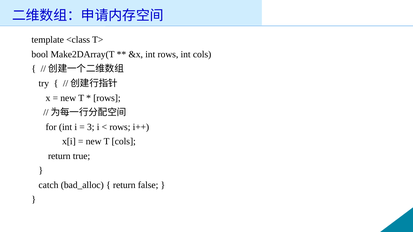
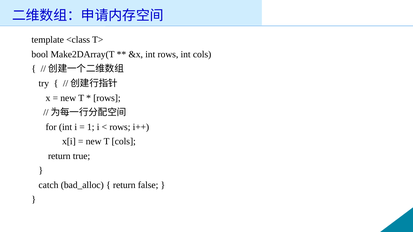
3: 3 -> 1 (91, 127)
